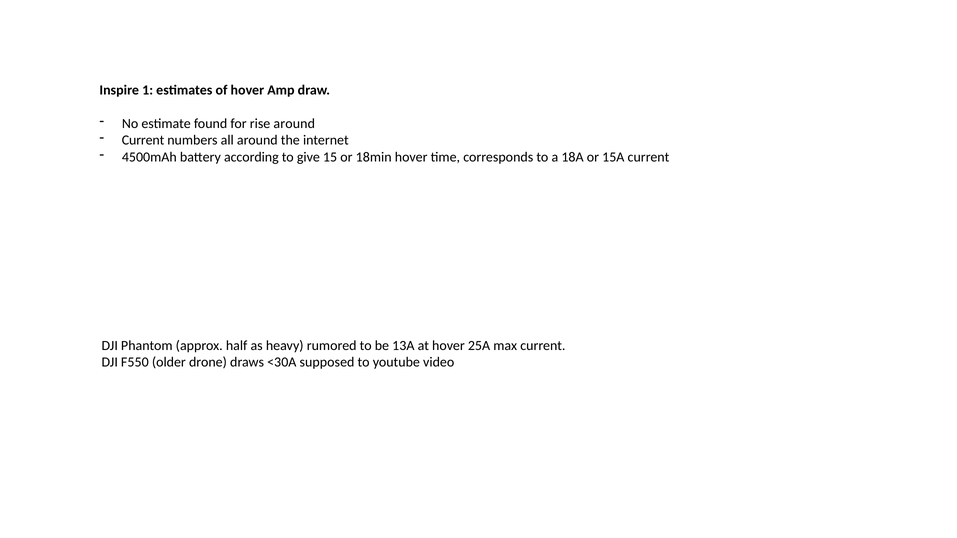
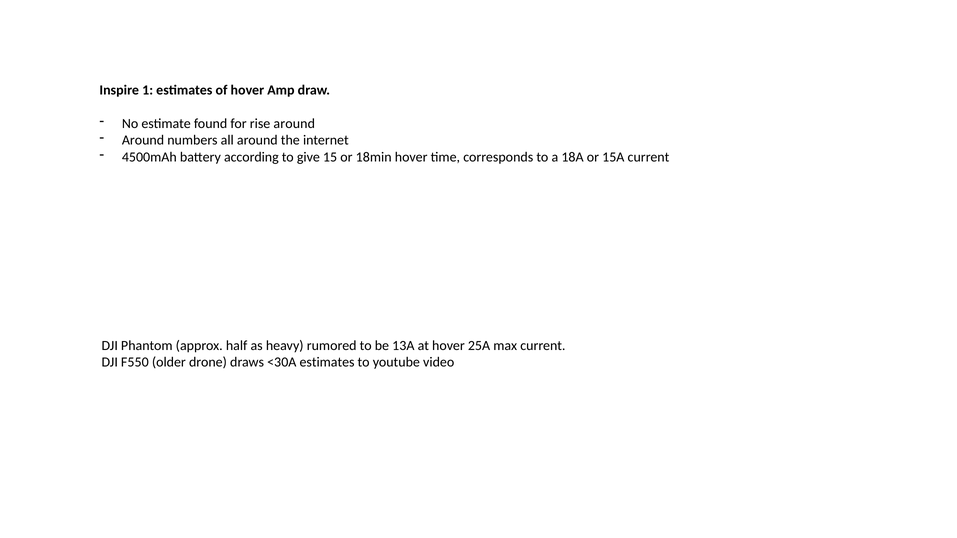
Current: Current -> Around (143, 140)
<30A supposed: supposed -> estimates (327, 363)
